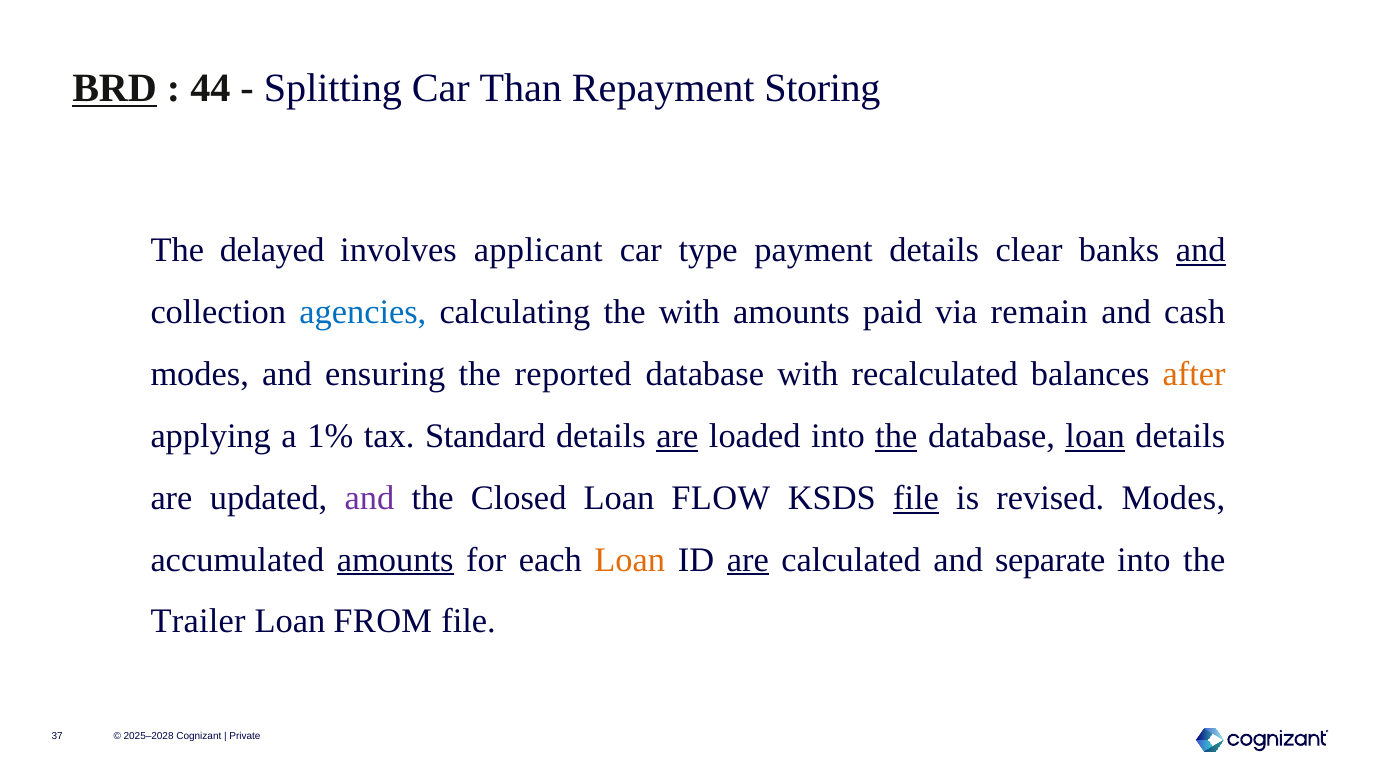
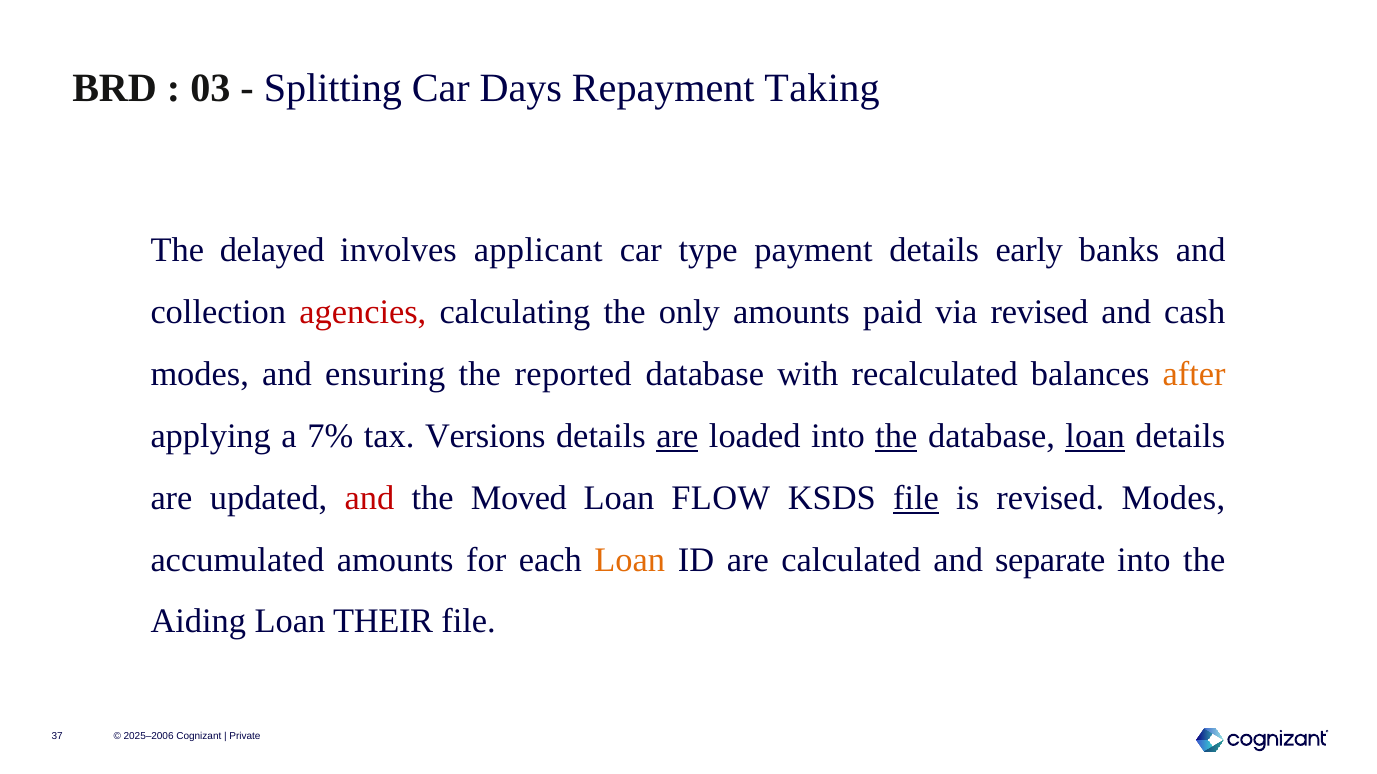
BRD underline: present -> none (115, 89)
44: 44 -> 03 (210, 89)
Than: Than -> Days (521, 89)
Storing: Storing -> Taking (822, 89)
clear: clear -> early (1029, 250)
and underline: present -> none (1201, 250)
agencies colour: blue -> red (363, 312)
the with: with -> only (689, 312)
via remain: remain -> revised (1040, 312)
1%: 1% -> 7% (330, 436)
Standard: Standard -> Versions (485, 436)
and colour: purple -> red (369, 498)
Closed: Closed -> Moved (519, 498)
amounts underline: present -> none (395, 560)
are underline: present -> none (748, 560)
Trailer: Trailer -> Aiding (198, 622)
FROM: FROM -> THEIR (383, 622)
2025–2028: 2025–2028 -> 2025–2006 (149, 737)
